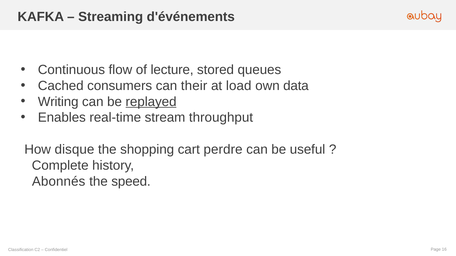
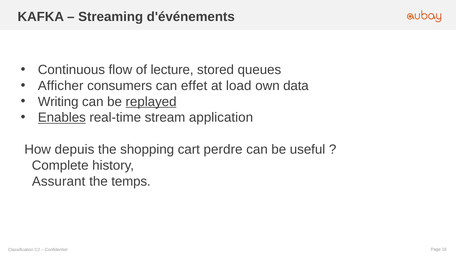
Cached: Cached -> Afficher (61, 86)
their: their -> effet (194, 86)
Enables underline: none -> present (62, 118)
throughput: throughput -> application (221, 118)
disque: disque -> depuis (74, 150)
Abonnés: Abonnés -> Assurant (59, 182)
speed: speed -> temps (131, 182)
